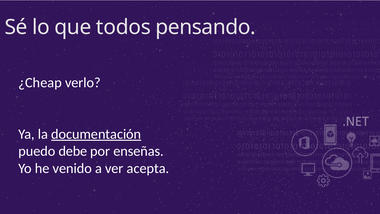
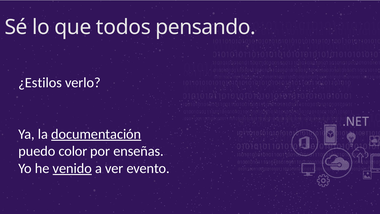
¿Cheap: ¿Cheap -> ¿Estilos (40, 83)
debe: debe -> color (73, 151)
venido underline: none -> present (72, 168)
acepta: acepta -> evento (148, 168)
